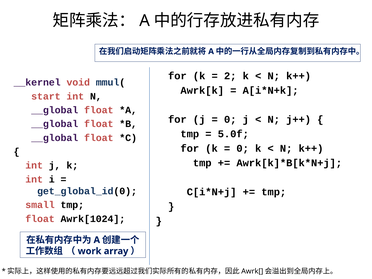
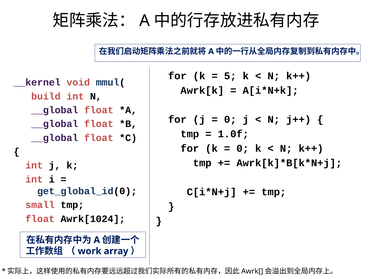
2: 2 -> 5 (230, 76)
start: start -> build (46, 96)
5.0f: 5.0f -> 1.0f (233, 134)
